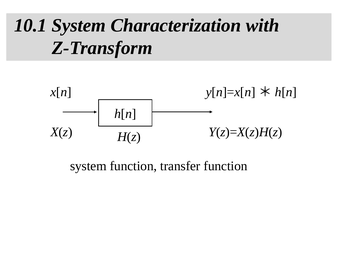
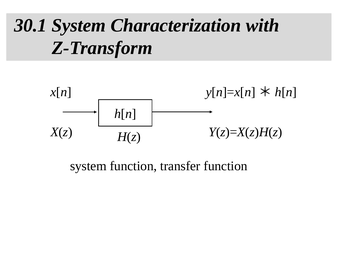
10.1: 10.1 -> 30.1 (30, 25)
